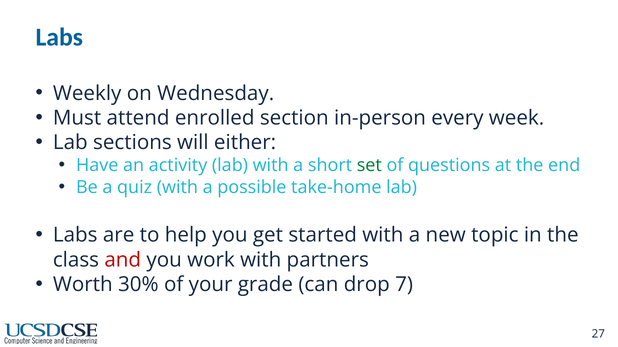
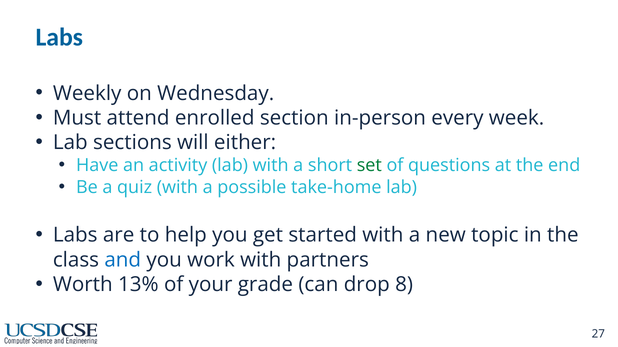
and colour: red -> blue (123, 260)
30%: 30% -> 13% (138, 285)
7: 7 -> 8 (404, 285)
